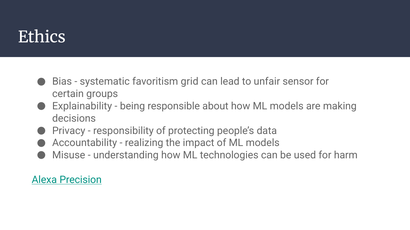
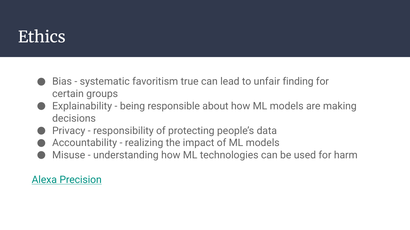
grid: grid -> true (190, 82)
sensor: sensor -> finding (298, 82)
